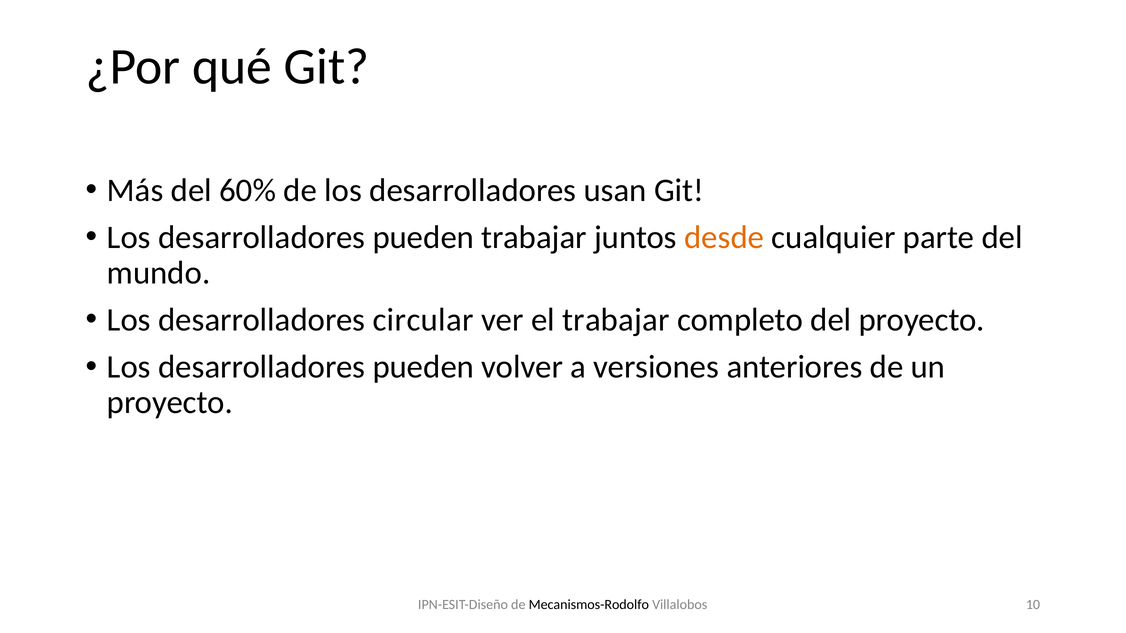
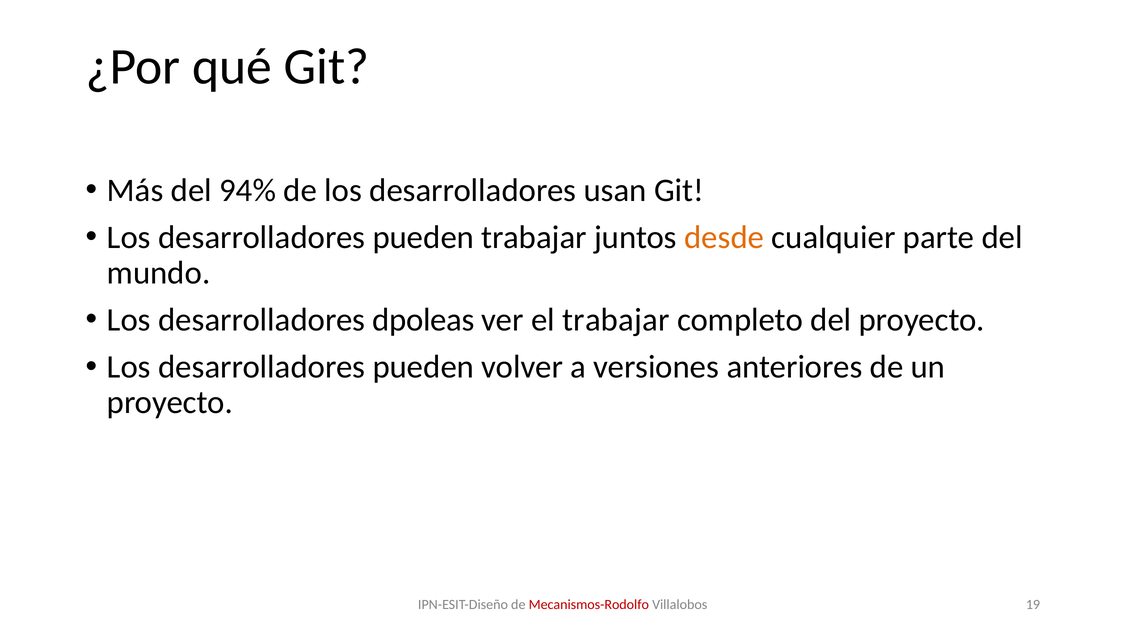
60%: 60% -> 94% (248, 190)
circular: circular -> dpoleas (424, 320)
Mecanismos-Rodolfo colour: black -> red (589, 605)
10: 10 -> 19 (1033, 605)
